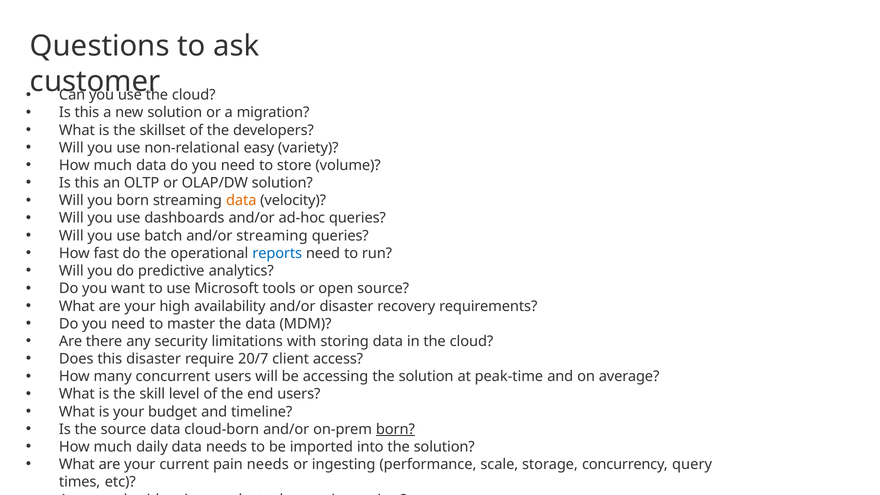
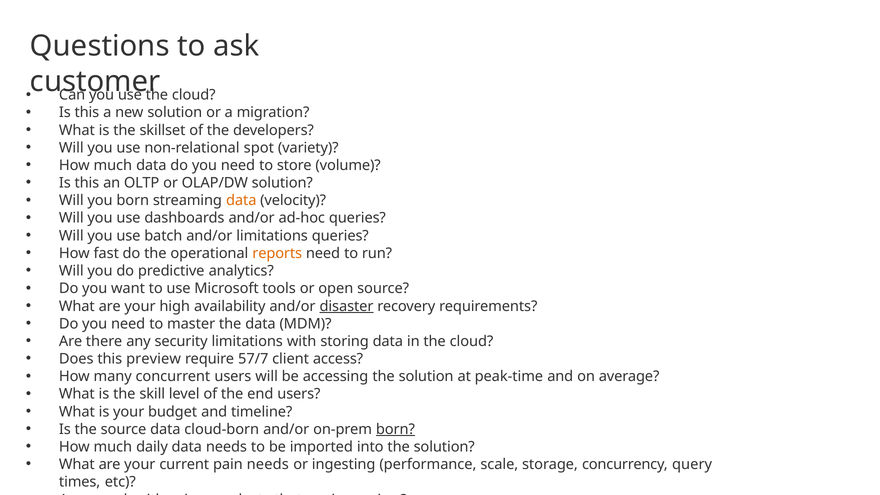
easy: easy -> spot (259, 148)
and/or streaming: streaming -> limitations (272, 236)
reports colour: blue -> orange (277, 253)
disaster underline: none -> present (346, 306)
this disaster: disaster -> preview (154, 359)
20/7: 20/7 -> 57/7 (253, 359)
